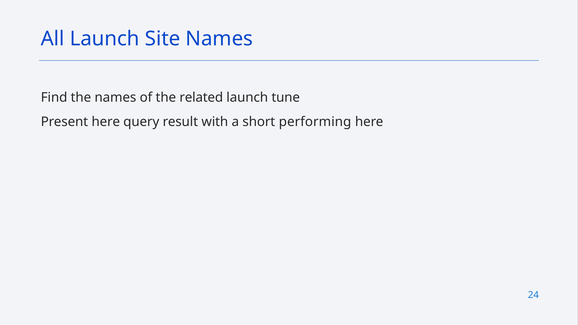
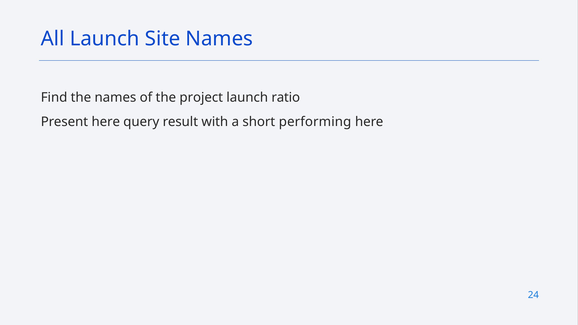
related: related -> project (201, 98)
tune: tune -> ratio (286, 98)
